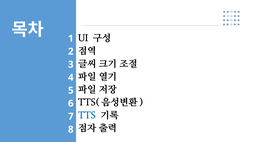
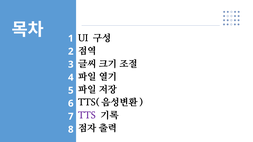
TTS colour: blue -> purple (87, 116)
